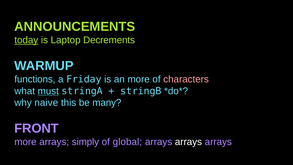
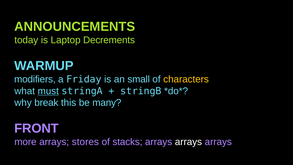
today underline: present -> none (26, 40)
functions: functions -> modifiers (35, 79)
an more: more -> small (139, 79)
characters colour: pink -> yellow (186, 79)
naive: naive -> break (46, 103)
simply: simply -> stores (85, 142)
global: global -> stacks (127, 142)
